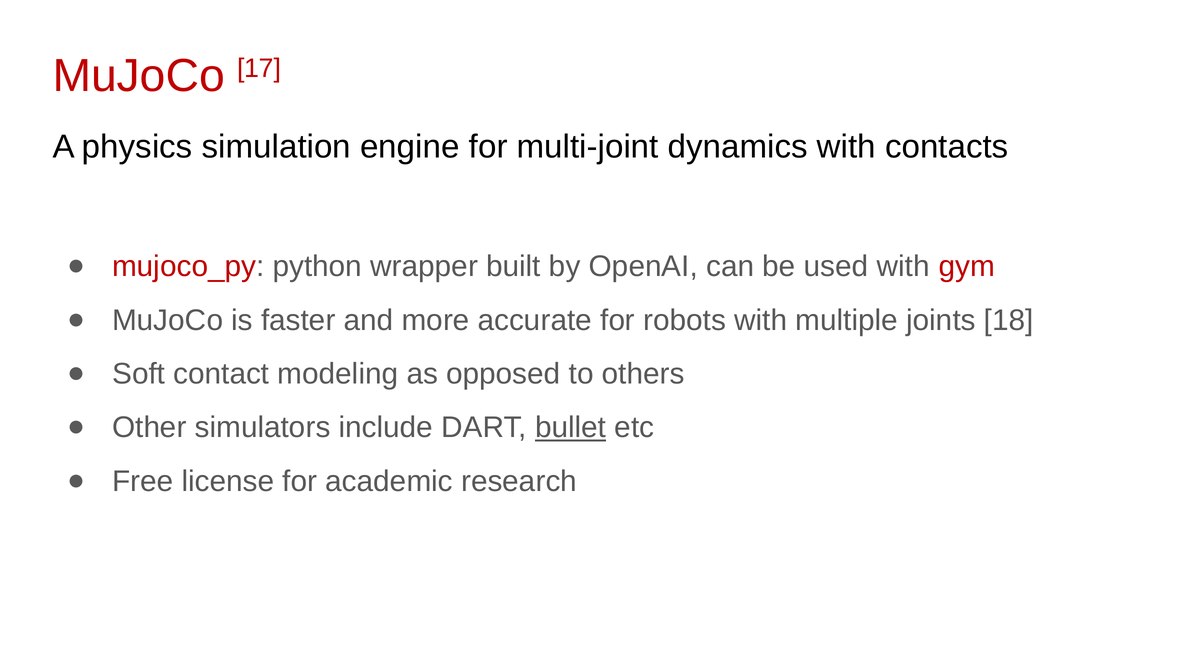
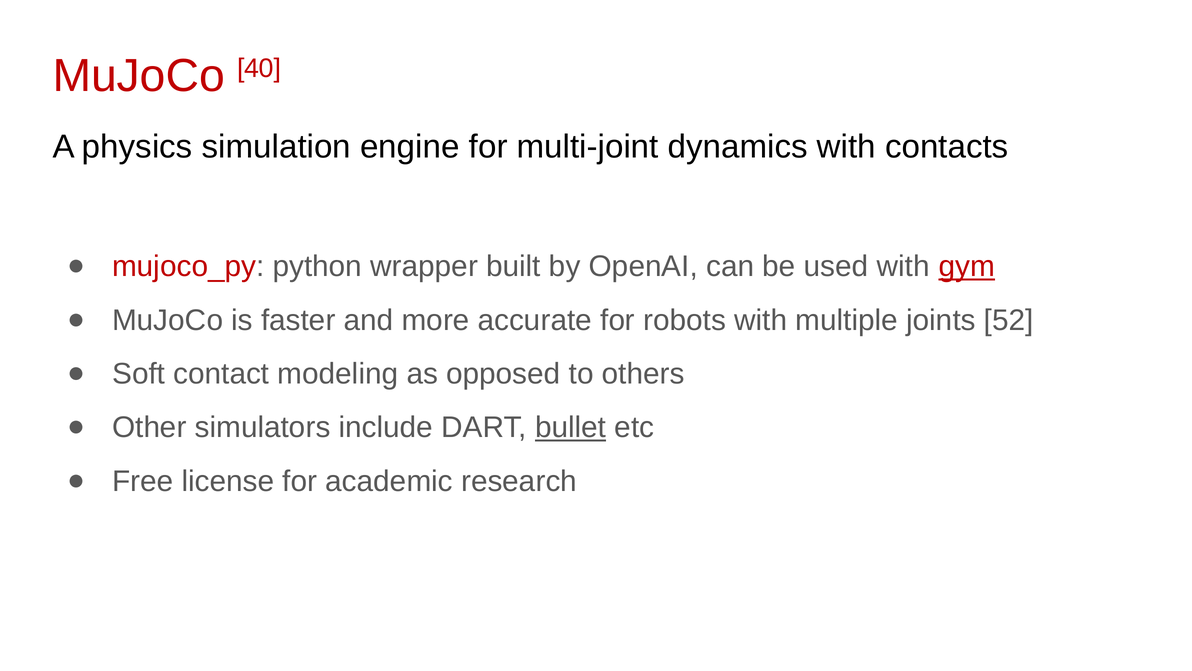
17: 17 -> 40 (259, 69)
gym underline: none -> present (967, 266)
18: 18 -> 52 (1009, 320)
